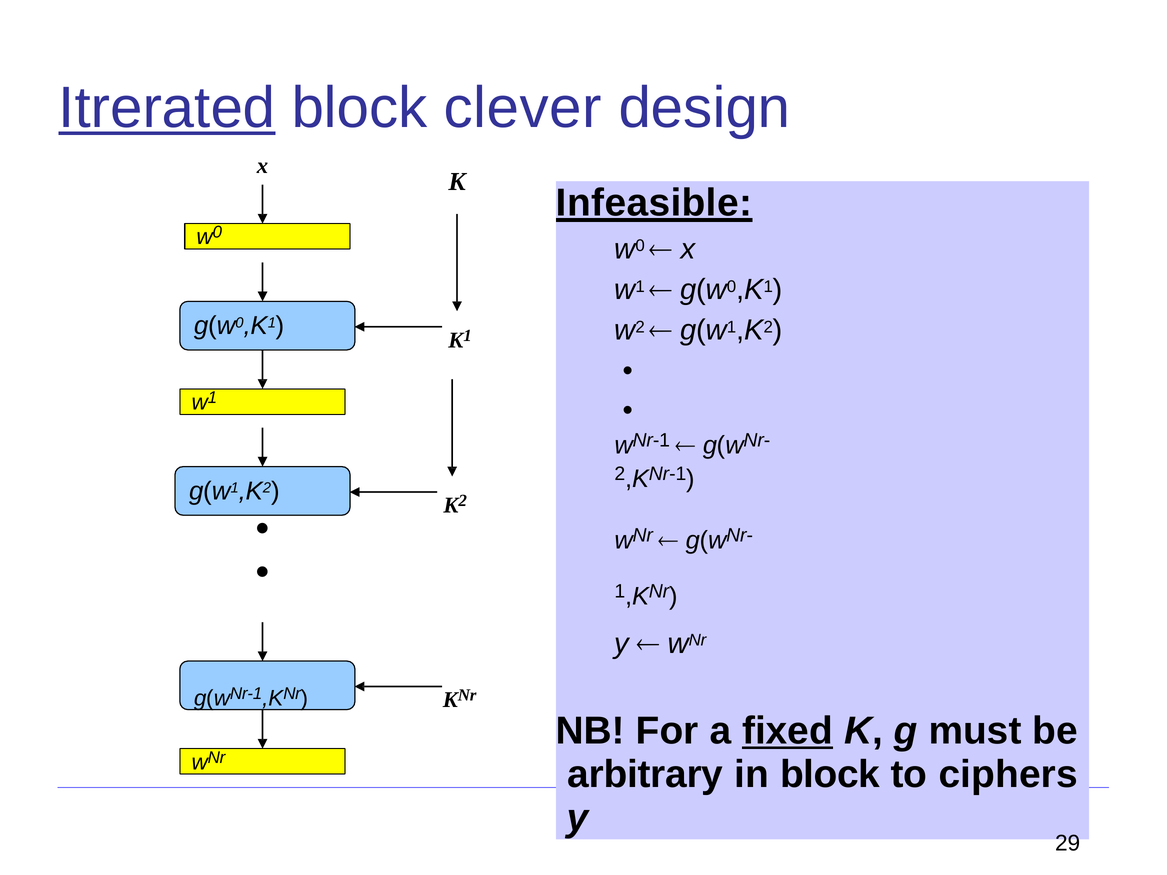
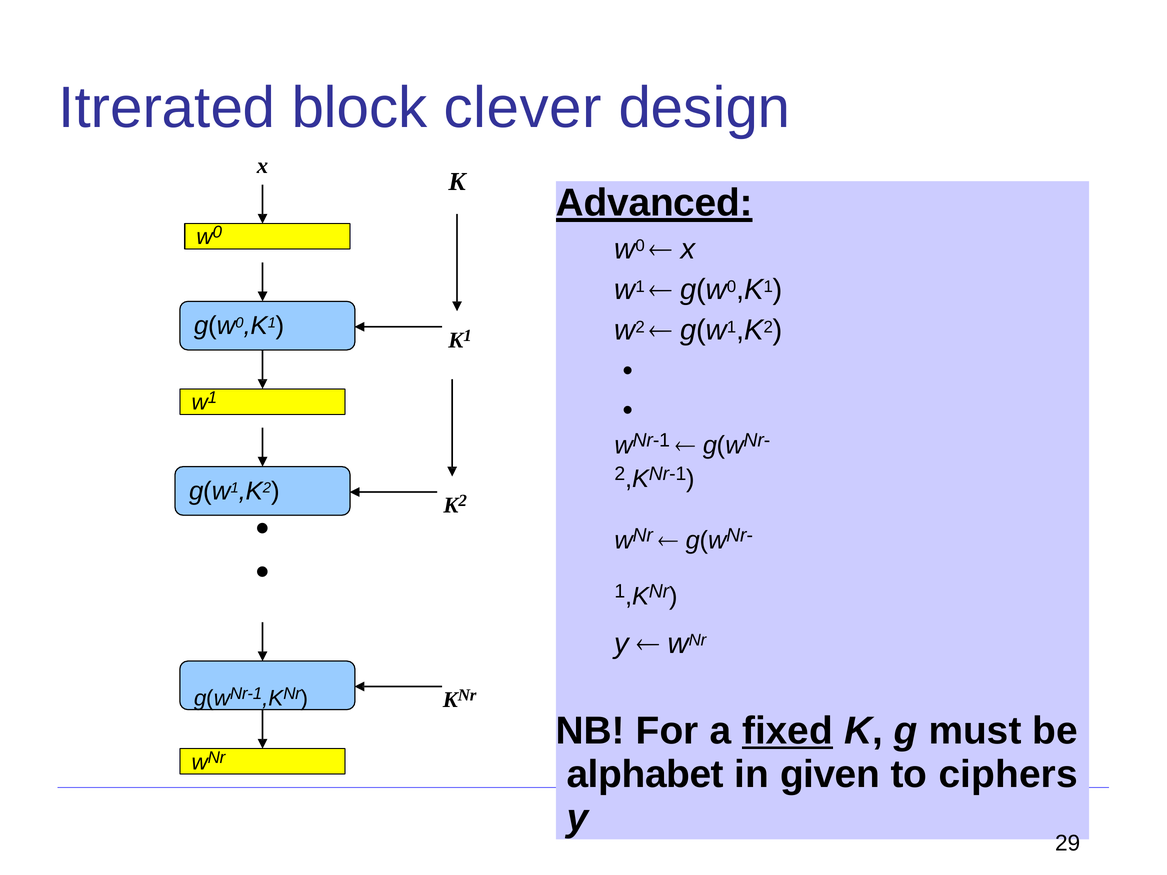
Itrerated underline: present -> none (167, 108)
Infeasible: Infeasible -> Advanced (654, 203)
arbitrary: arbitrary -> alphabet (645, 775)
in block: block -> given (830, 775)
